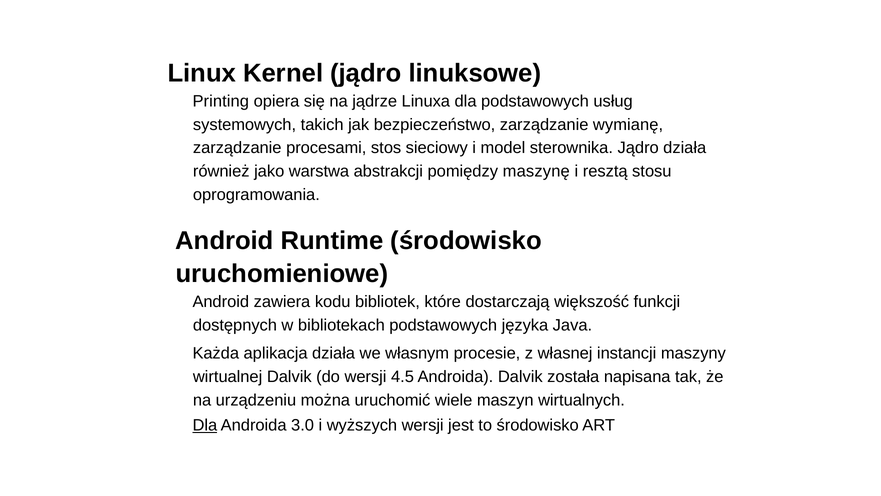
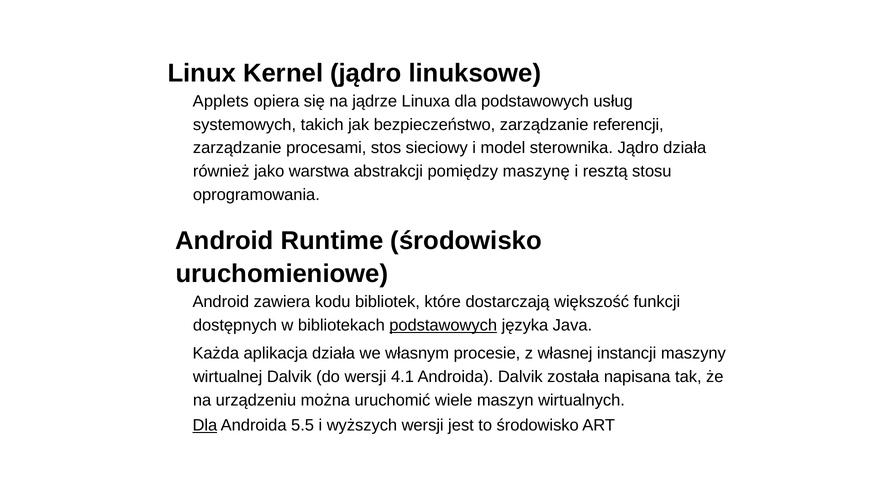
Printing: Printing -> Applets (221, 101)
wymianę: wymianę -> referencji (628, 125)
podstawowych underline: none -> present (443, 325)
4.5: 4.5 -> 4.1 (402, 376)
3.0: 3.0 -> 5.5 (303, 425)
